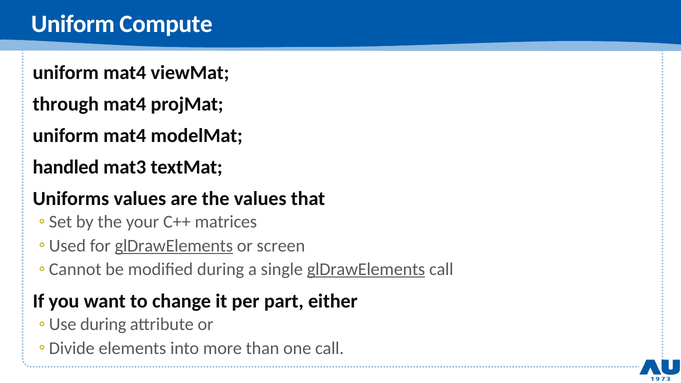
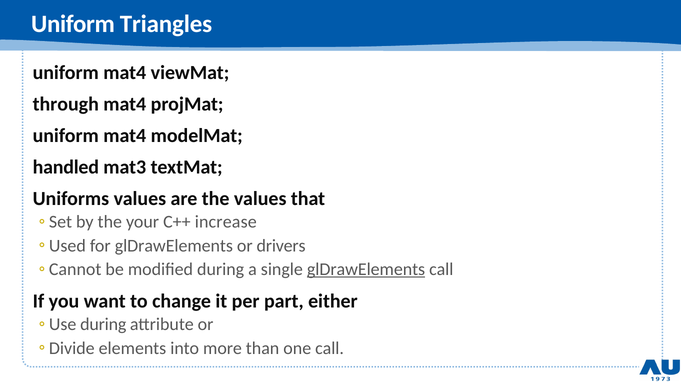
Compute: Compute -> Triangles (166, 24)
matrices: matrices -> increase (226, 222)
glDrawElements underline: present -> none (174, 246)
screen: screen -> drivers (281, 246)
